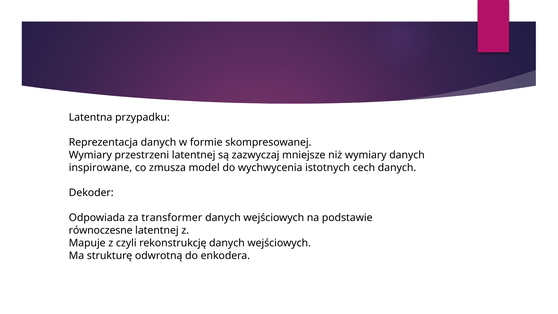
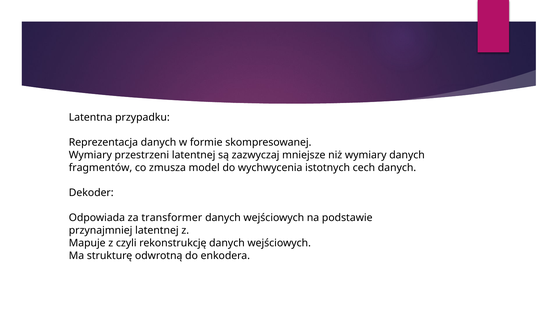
inspirowane: inspirowane -> fragmentów (101, 168)
równoczesne: równoczesne -> przynajmniej (101, 230)
